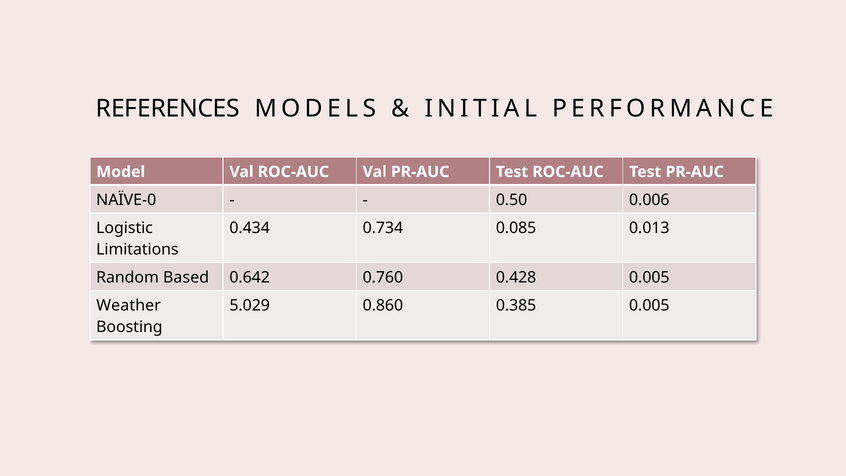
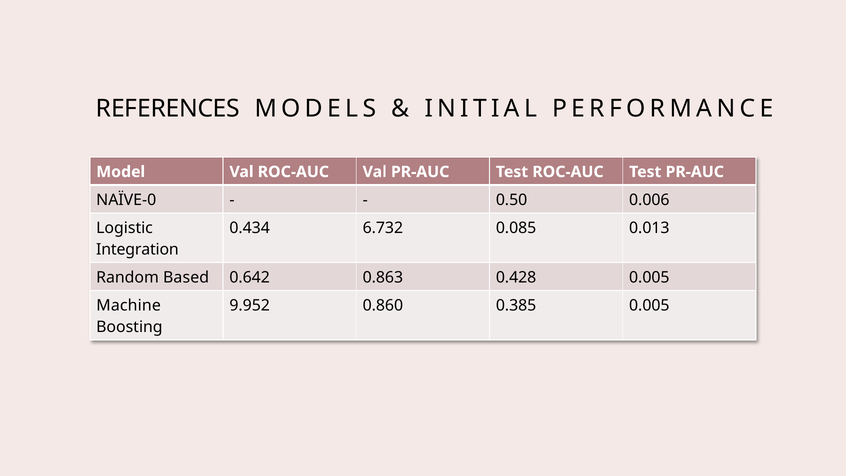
0.734: 0.734 -> 6.732 (383, 228)
Limitations: Limitations -> Integration (137, 249)
0.760: 0.760 -> 0.863 (383, 277)
Weather: Weather -> Machine (129, 305)
5.029: 5.029 -> 9.952 (250, 305)
